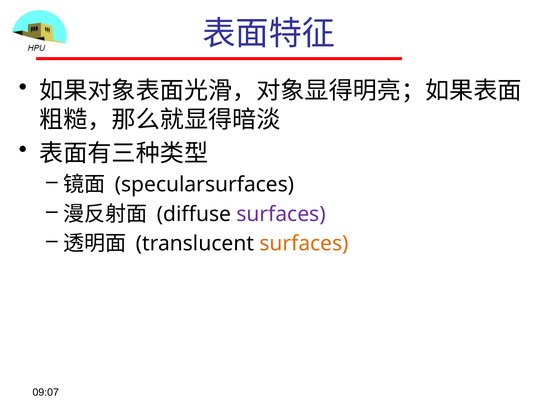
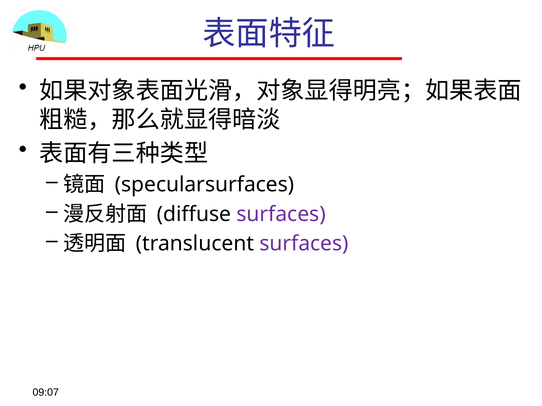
surfaces colour: orange -> purple (304, 244)
